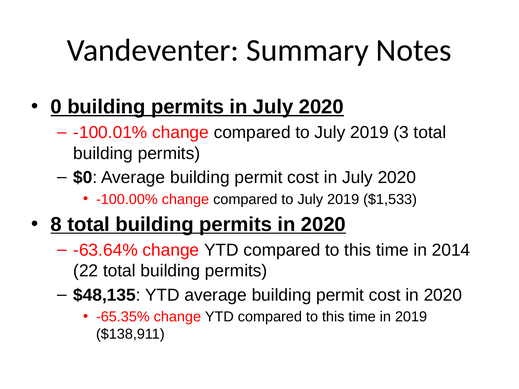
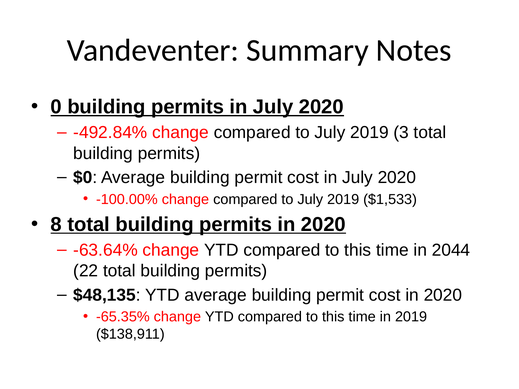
-100.01%: -100.01% -> -492.84% (110, 133)
2014: 2014 -> 2044 (451, 250)
